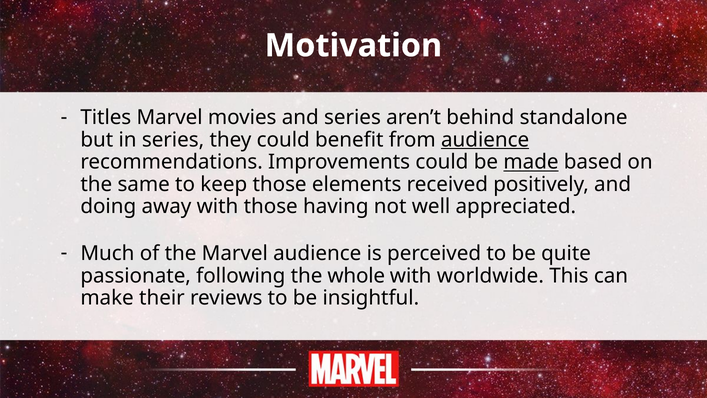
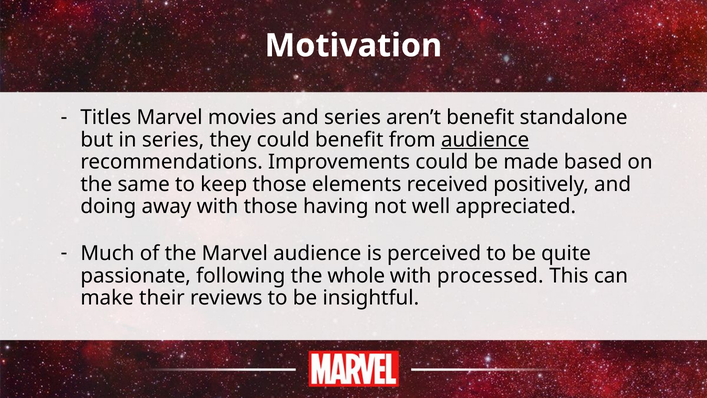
aren’t behind: behind -> benefit (480, 117)
made underline: present -> none (531, 162)
worldwide: worldwide -> processed (490, 275)
